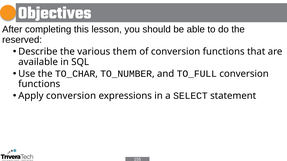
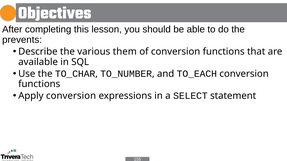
reserved: reserved -> prevents (22, 40)
TO_FULL: TO_FULL -> TO_EACH (197, 74)
